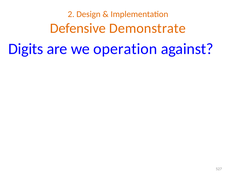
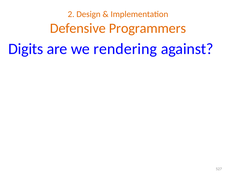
Demonstrate: Demonstrate -> Programmers (148, 28)
operation: operation -> rendering (125, 49)
